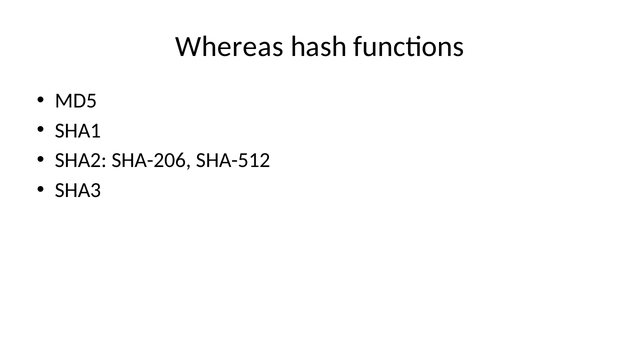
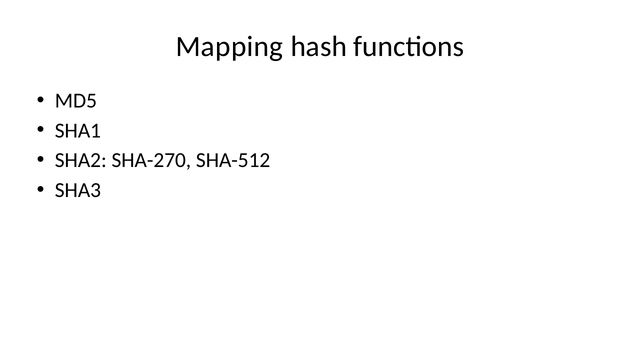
Whereas: Whereas -> Mapping (229, 46)
SHA-206: SHA-206 -> SHA-270 (151, 160)
